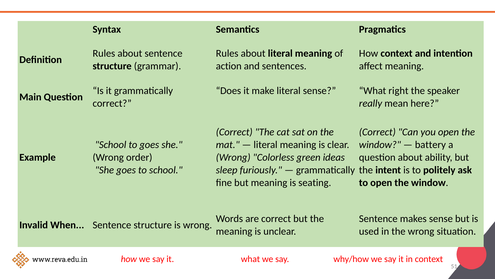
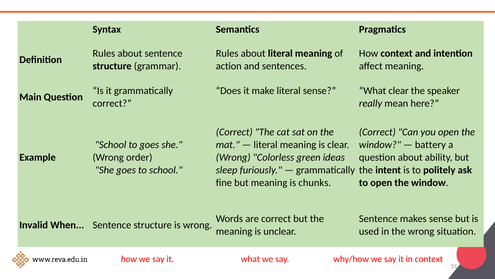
What right: right -> clear (399, 91)
seating: seating -> chunks (315, 182)
